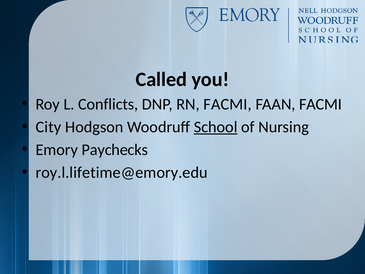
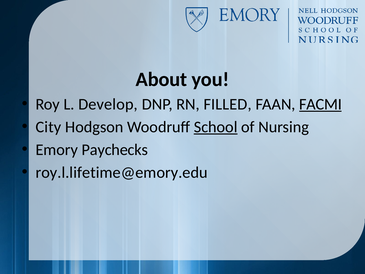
Called: Called -> About (161, 79)
Conflicts: Conflicts -> Develop (108, 104)
RN FACMI: FACMI -> FILLED (228, 104)
FACMI underline: none -> present (320, 104)
